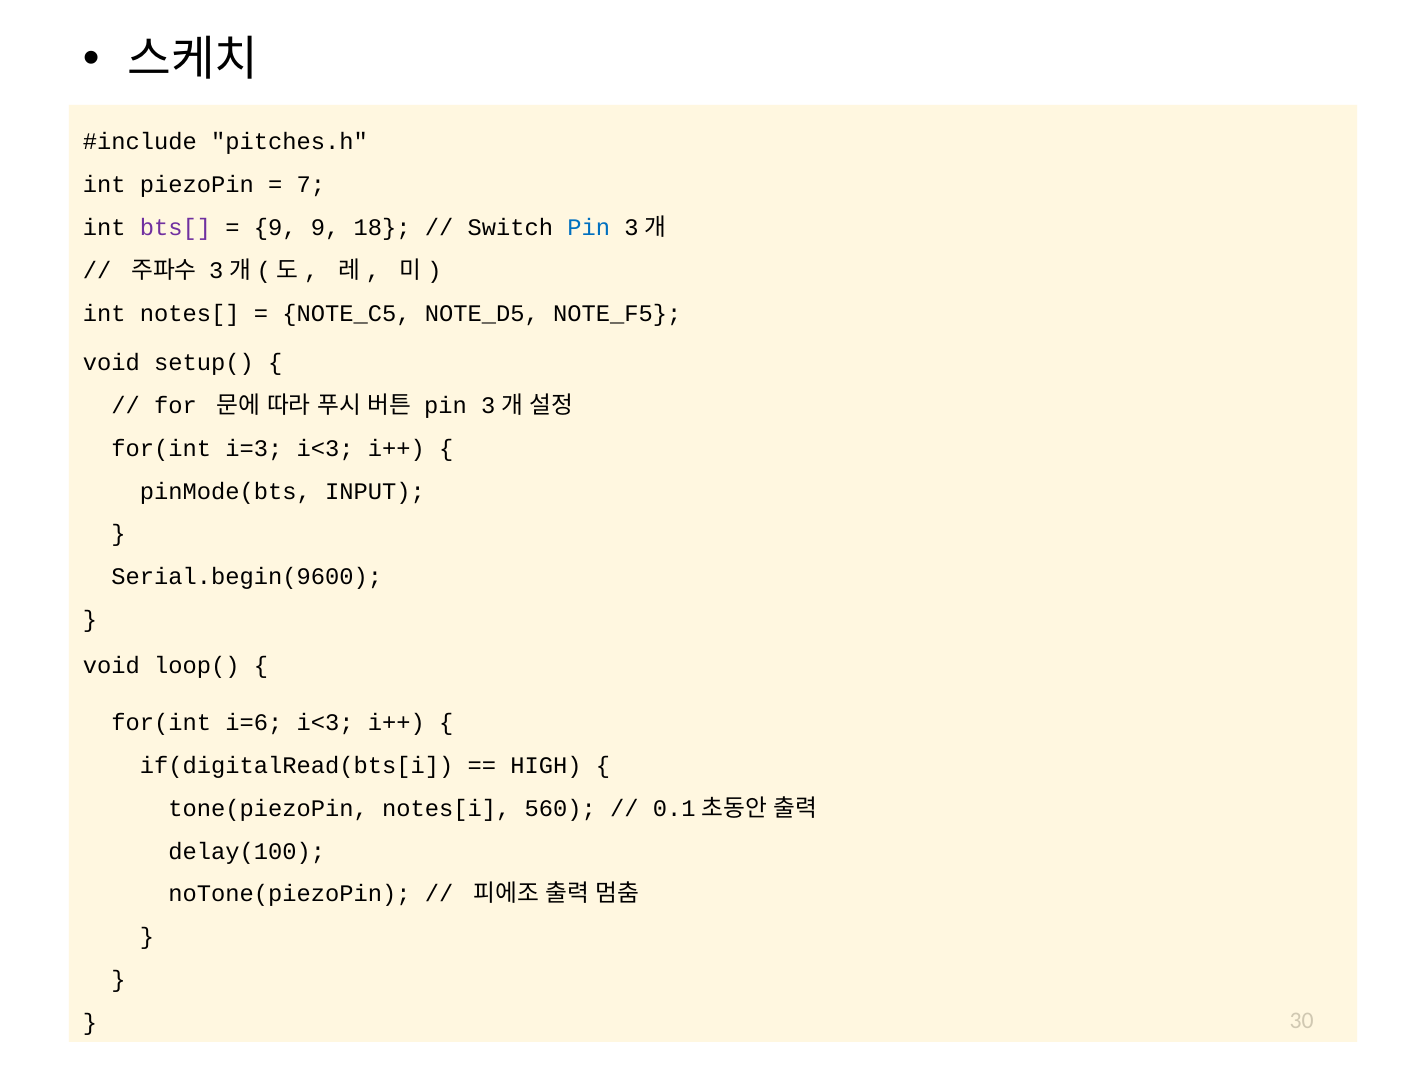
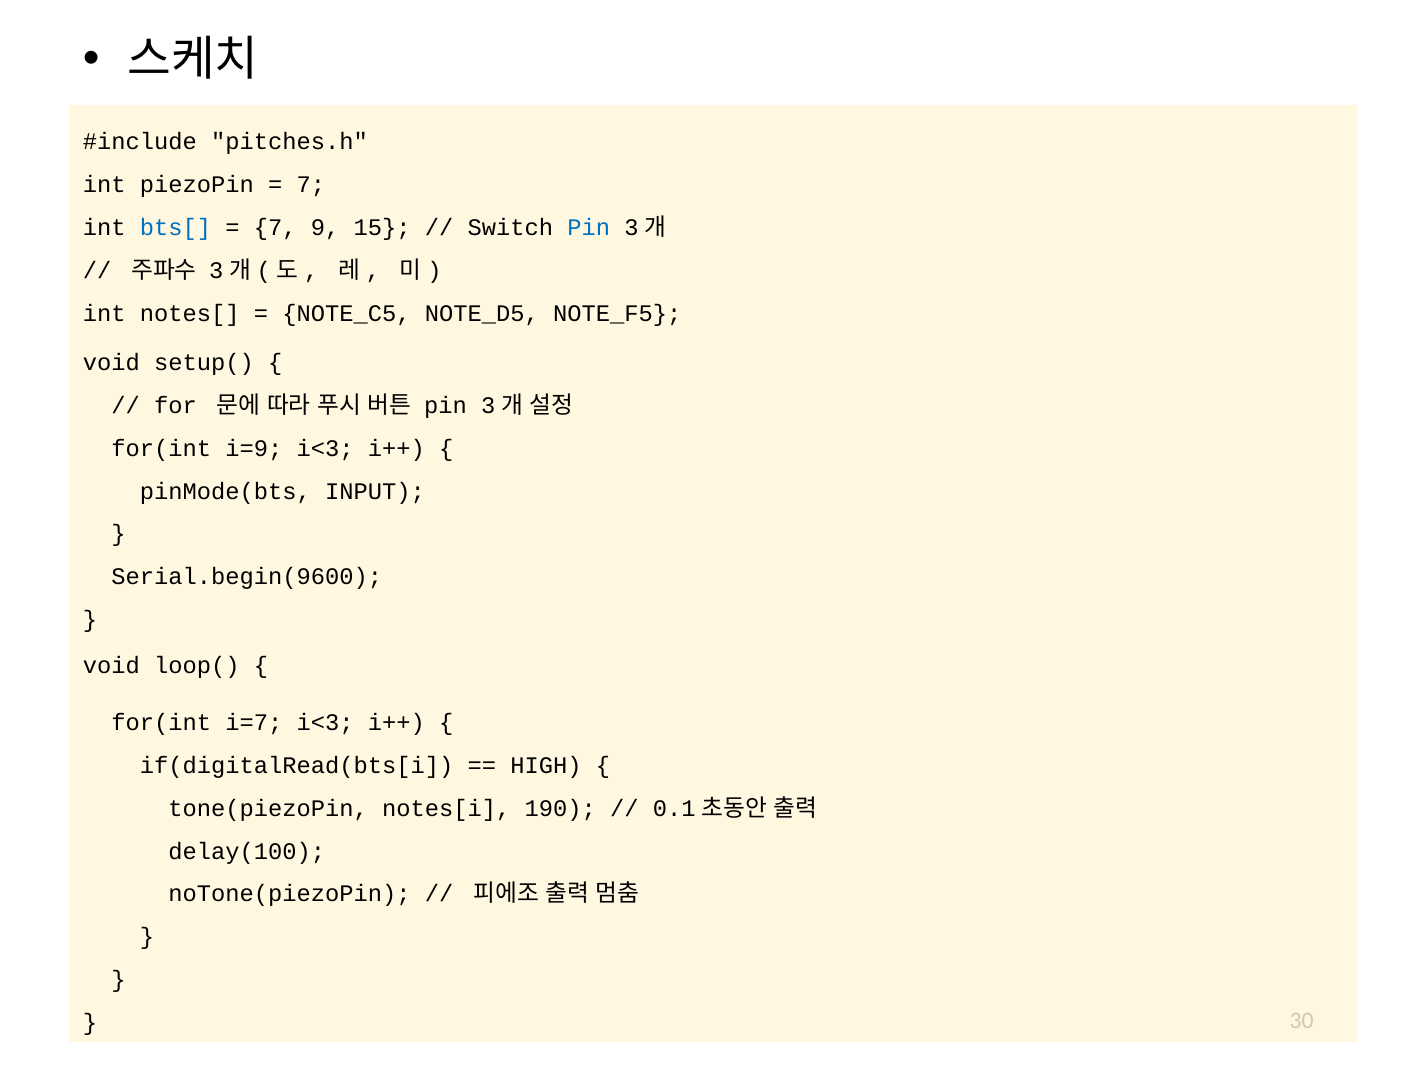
bts[ colour: purple -> blue (175, 228)
9: 9 -> 7 (275, 228)
18: 18 -> 15 (382, 228)
i=3: i=3 -> i=9 (254, 449)
i=6: i=6 -> i=7 (254, 723)
560: 560 -> 190 (560, 809)
